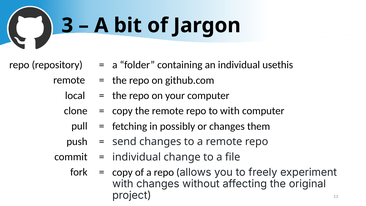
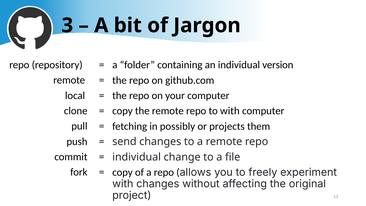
usethis: usethis -> version (278, 65)
or changes: changes -> projects (227, 126)
